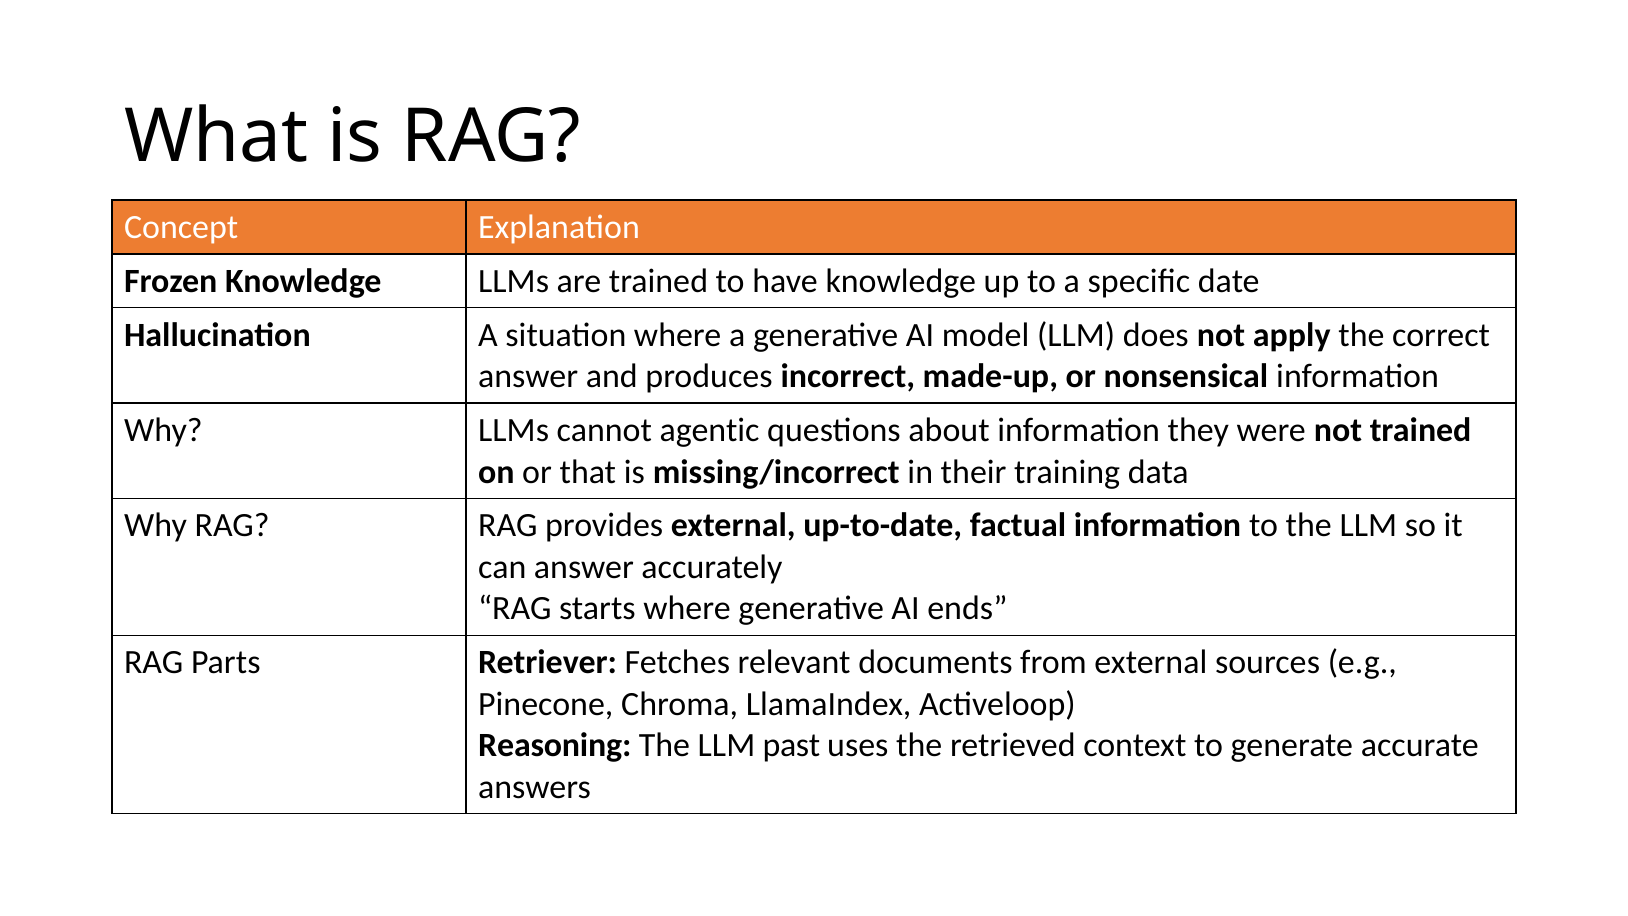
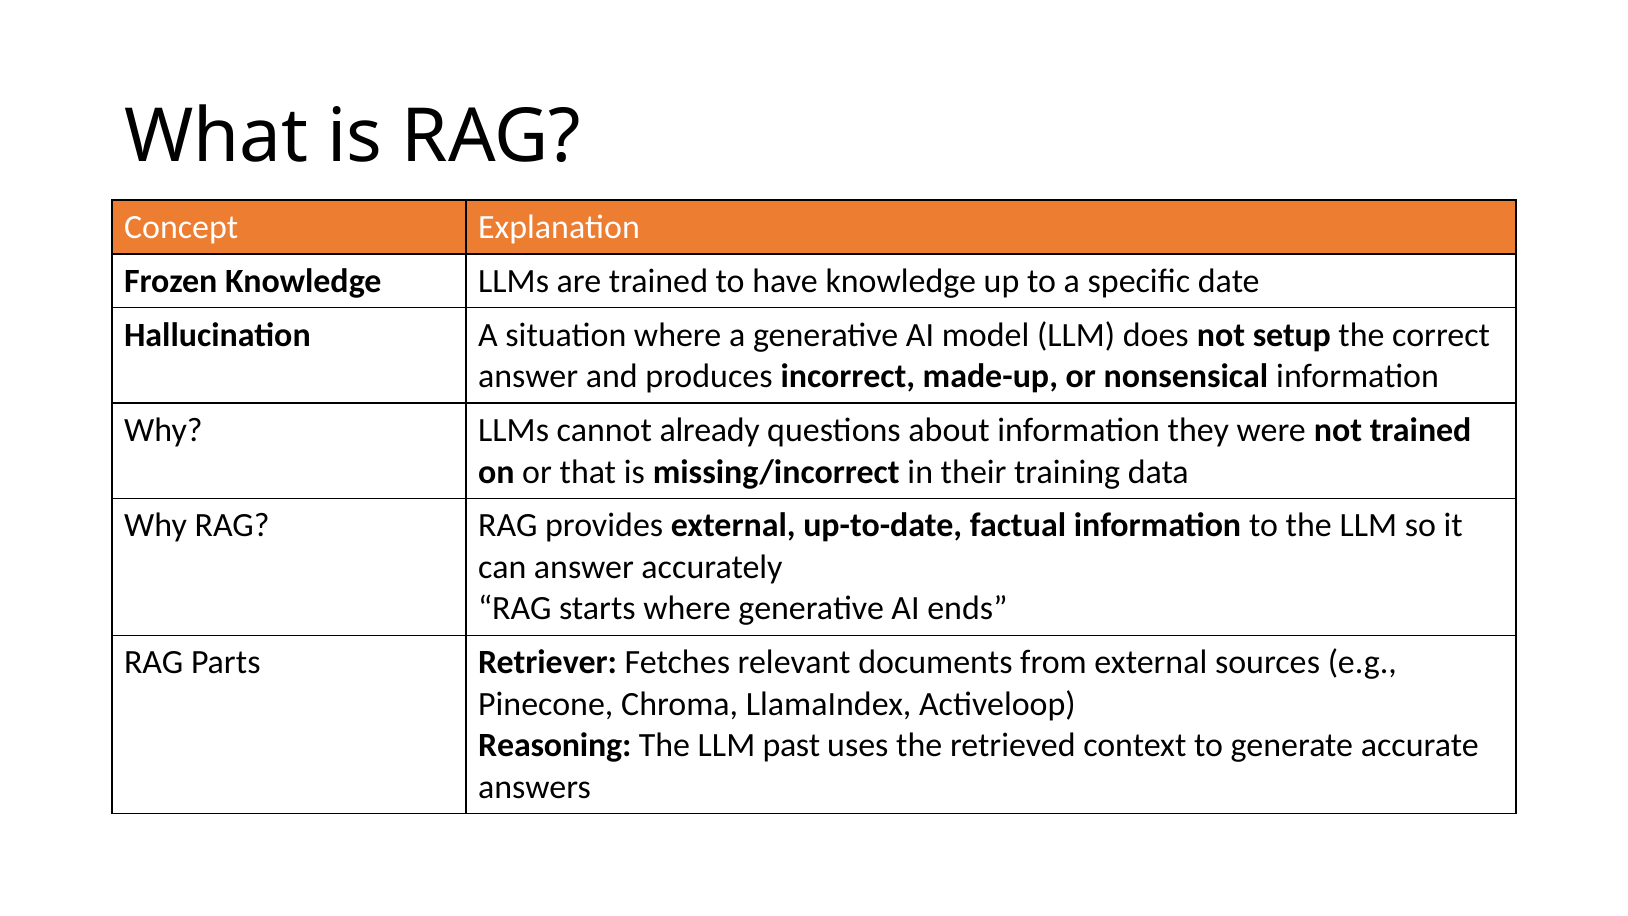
apply: apply -> setup (1292, 335)
agentic: agentic -> already (710, 430)
